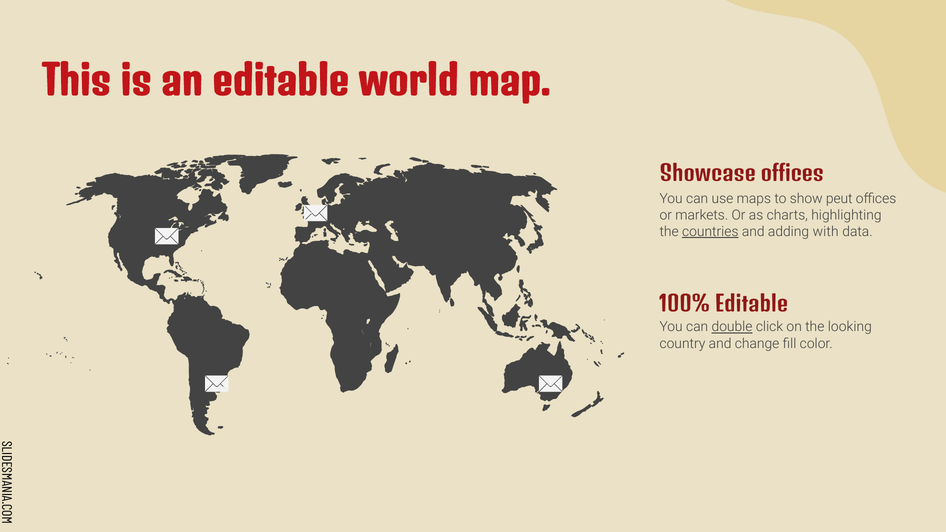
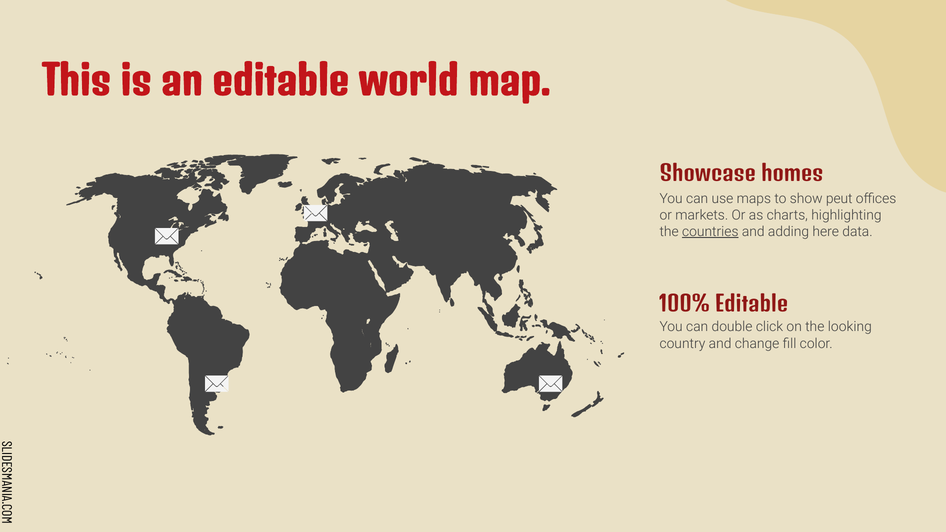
Showcase offices: offices -> homes (792, 174)
with: with -> here (826, 232)
double underline: present -> none (732, 327)
